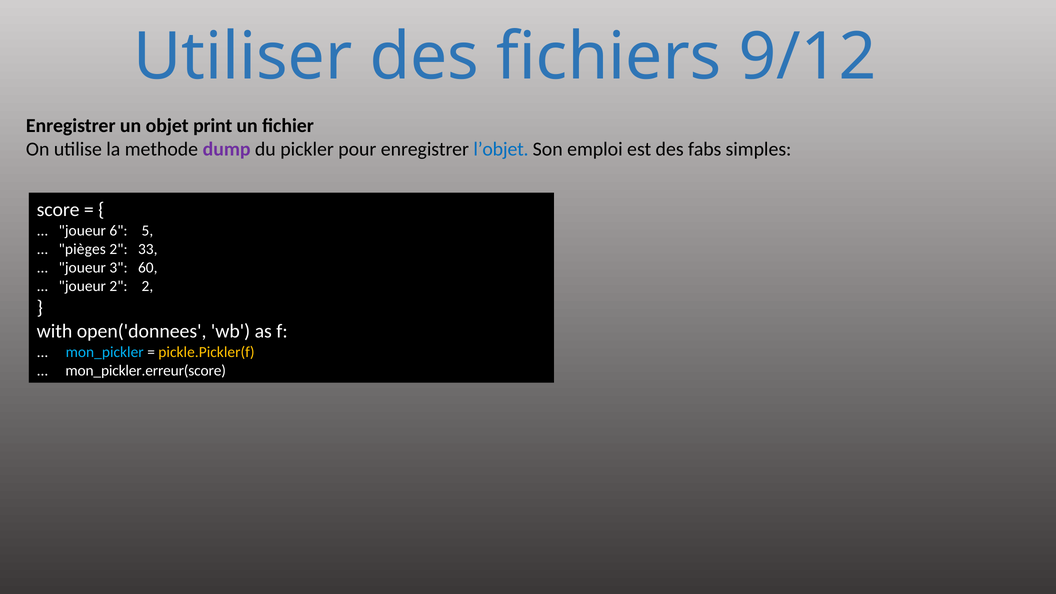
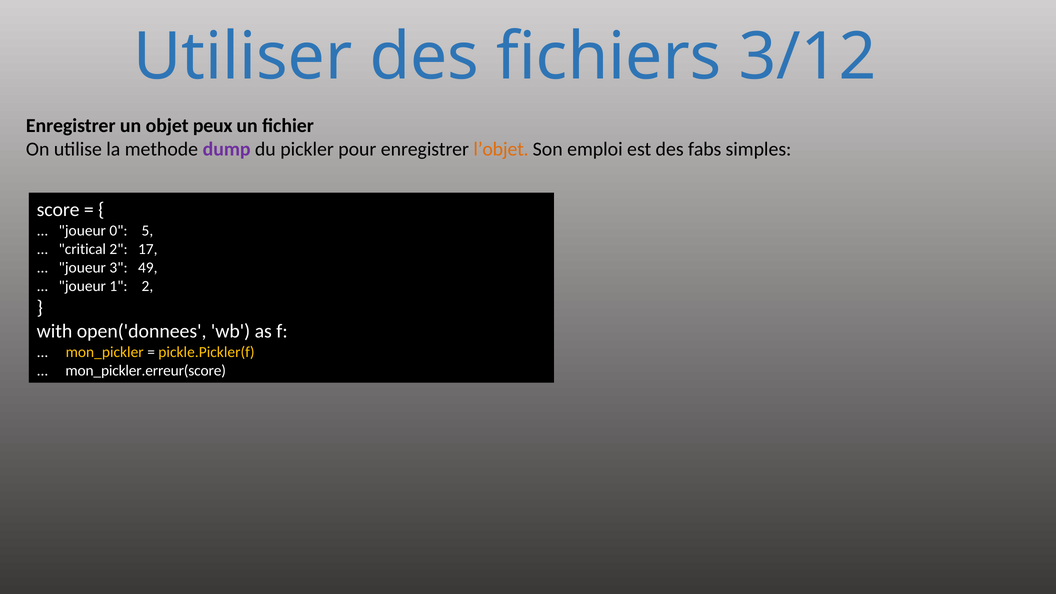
9/12: 9/12 -> 3/12 (807, 57)
print: print -> peux (213, 126)
l’objet colour: blue -> orange (501, 149)
6: 6 -> 0 (119, 231)
pièges: pièges -> critical (82, 249)
33: 33 -> 17 (148, 249)
60: 60 -> 49 (148, 268)
joueur 2: 2 -> 1 (119, 286)
mon_pickler colour: light blue -> yellow (105, 352)
